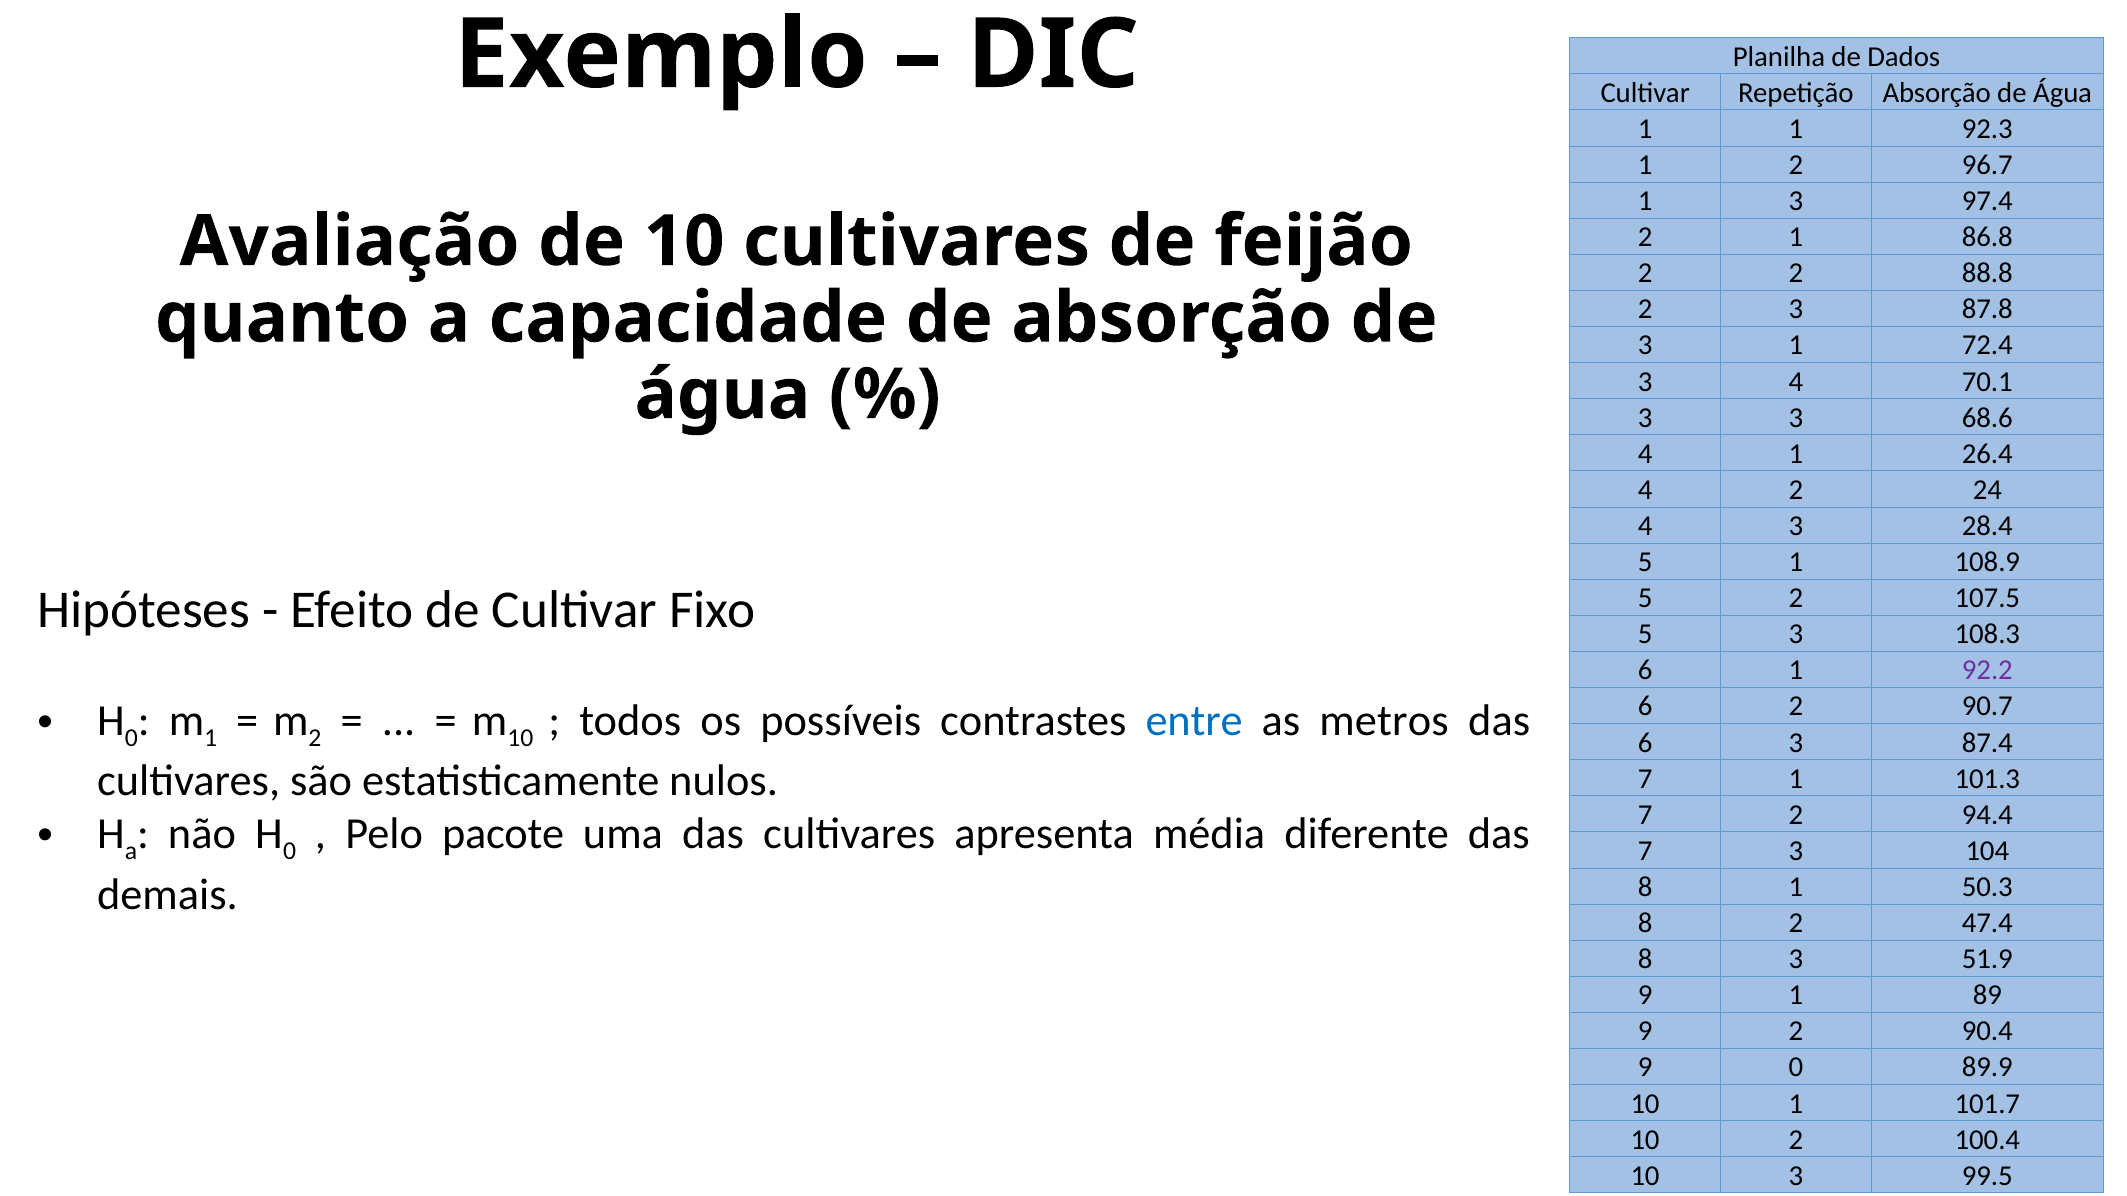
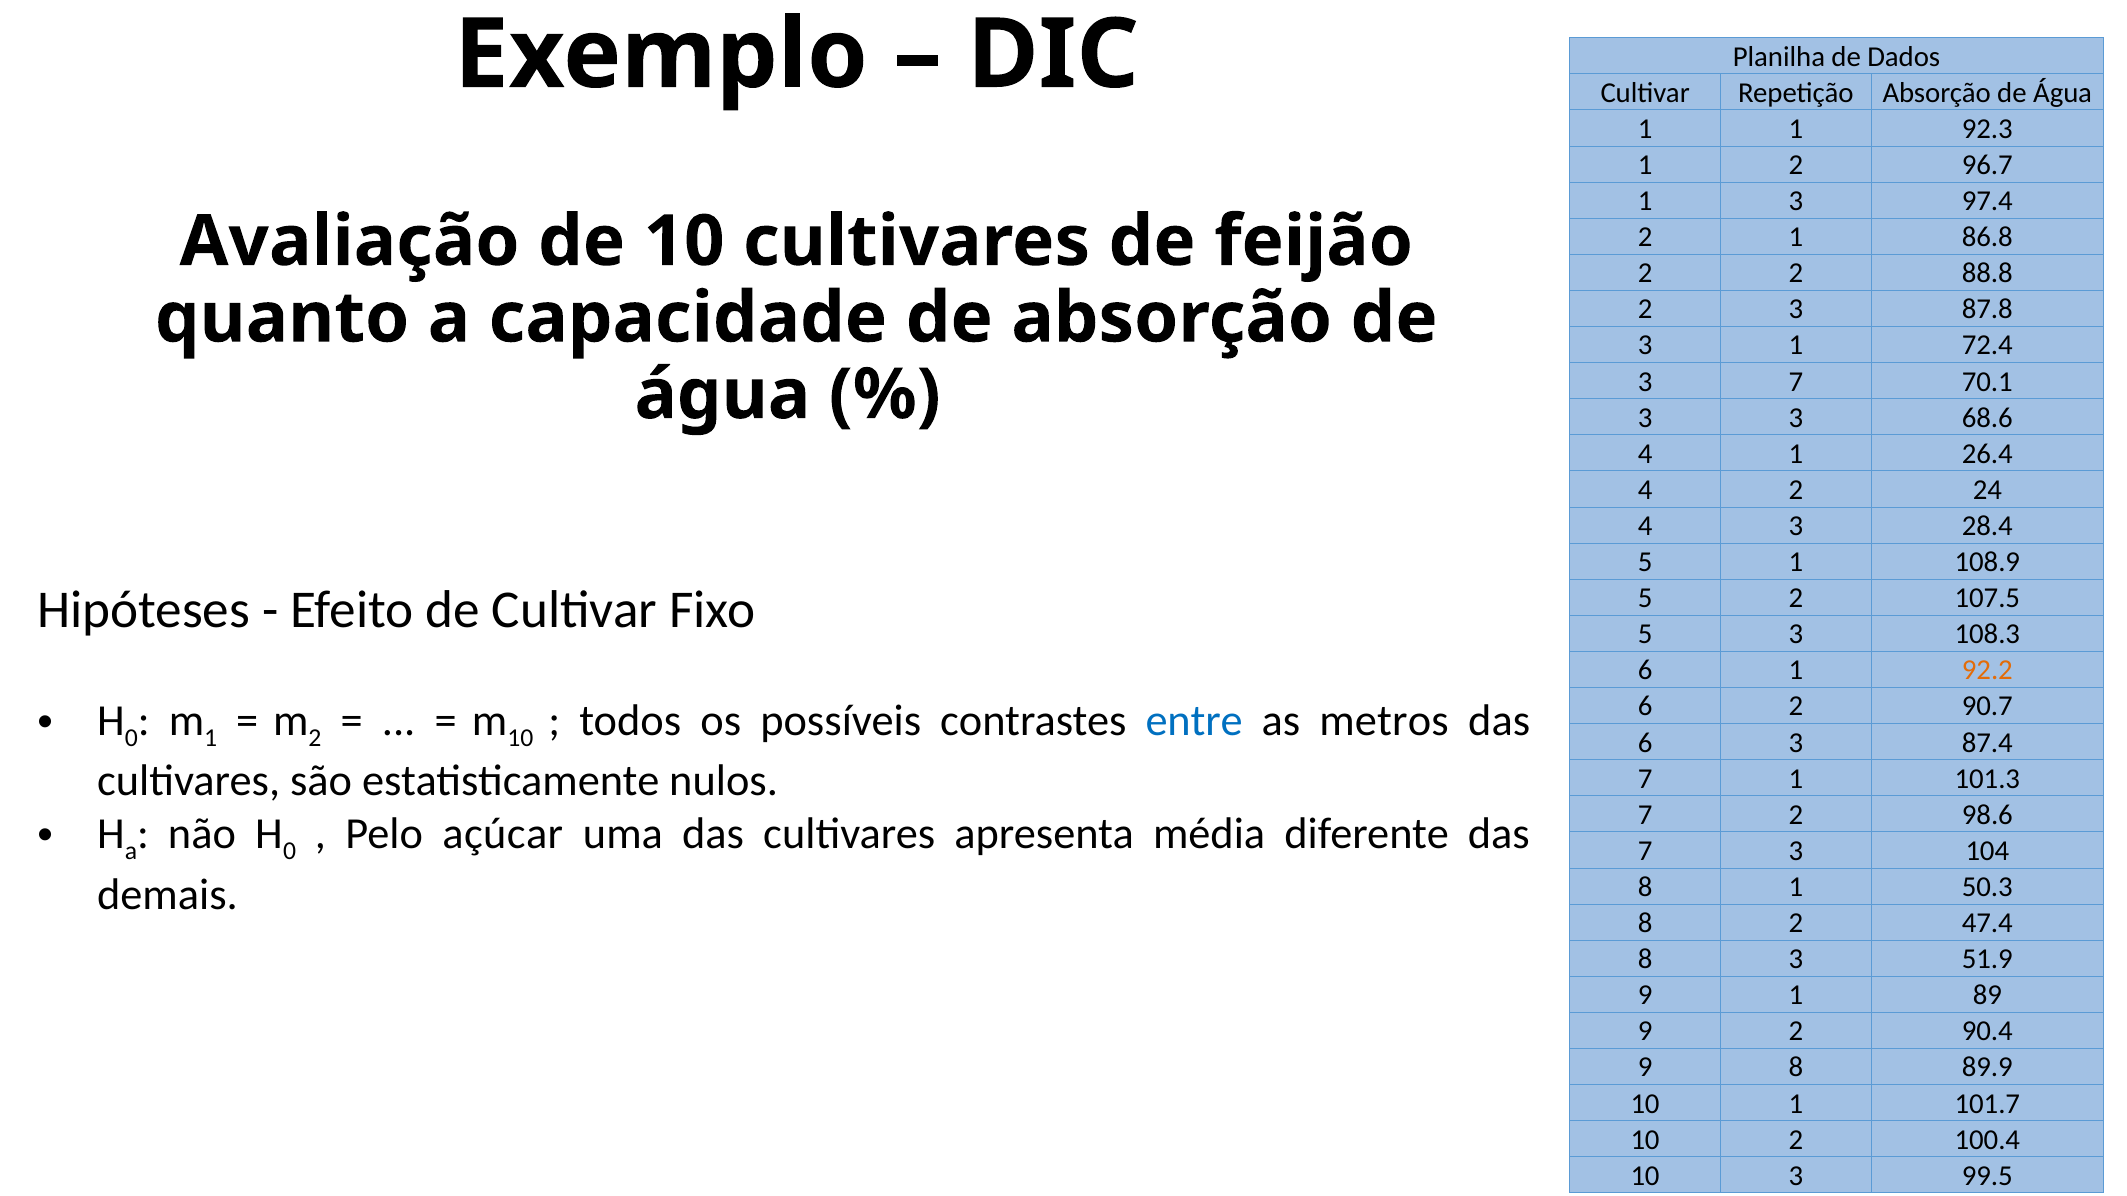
3 4: 4 -> 7 (1796, 382)
92.2 colour: purple -> orange (1987, 671)
94.4: 94.4 -> 98.6 (1987, 815)
pacote: pacote -> açúcar (503, 834)
9 0: 0 -> 8 (1796, 1068)
